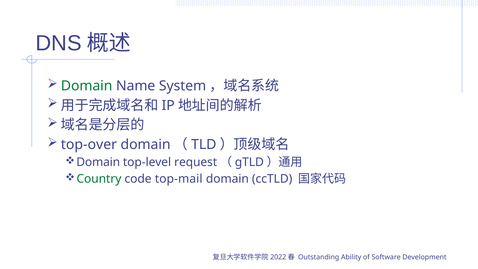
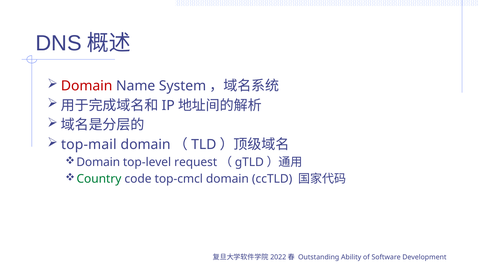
Domain colour: green -> red (87, 86)
top-over: top-over -> top-mail (89, 144)
top-mail: top-mail -> top-cmcl (179, 179)
